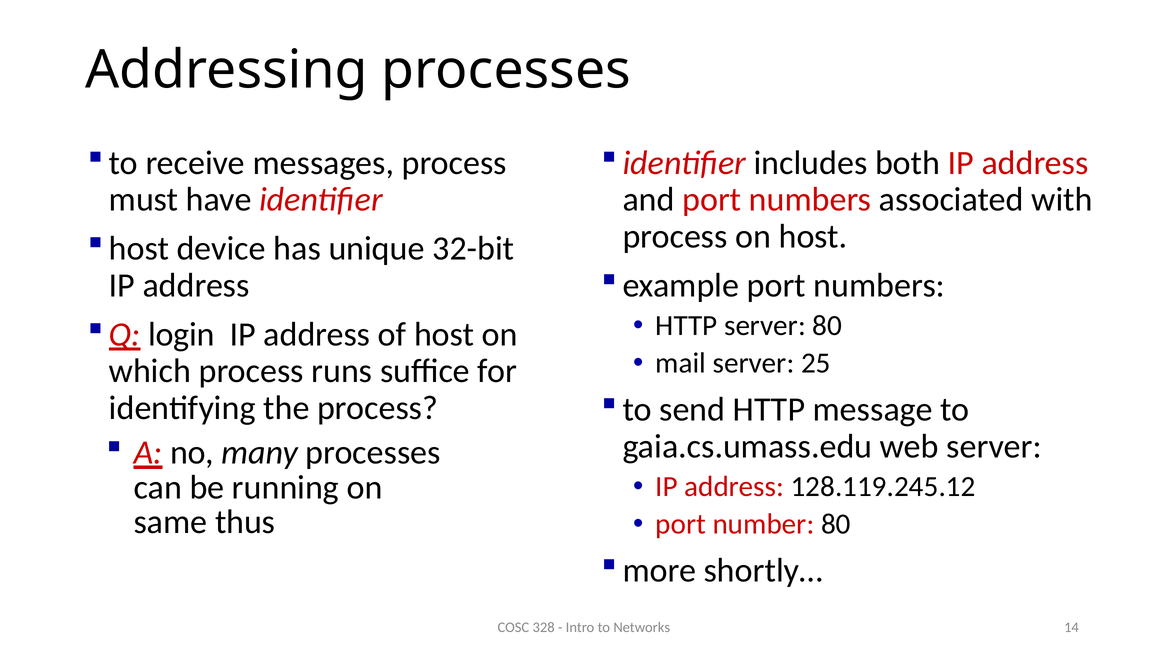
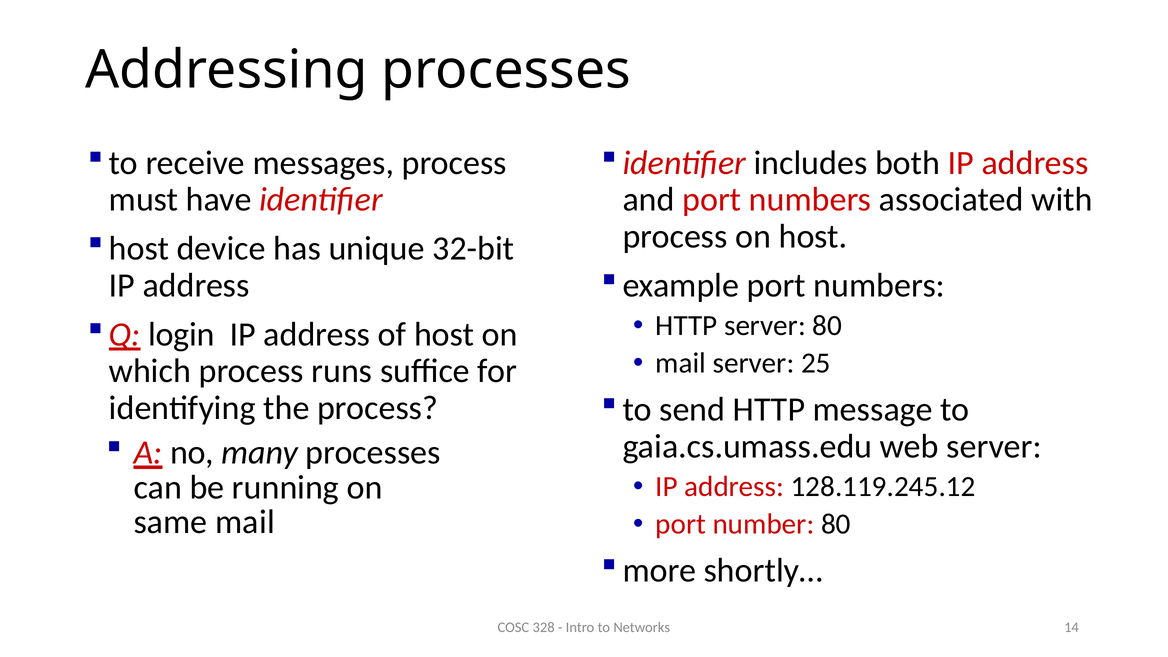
same thus: thus -> mail (245, 522)
